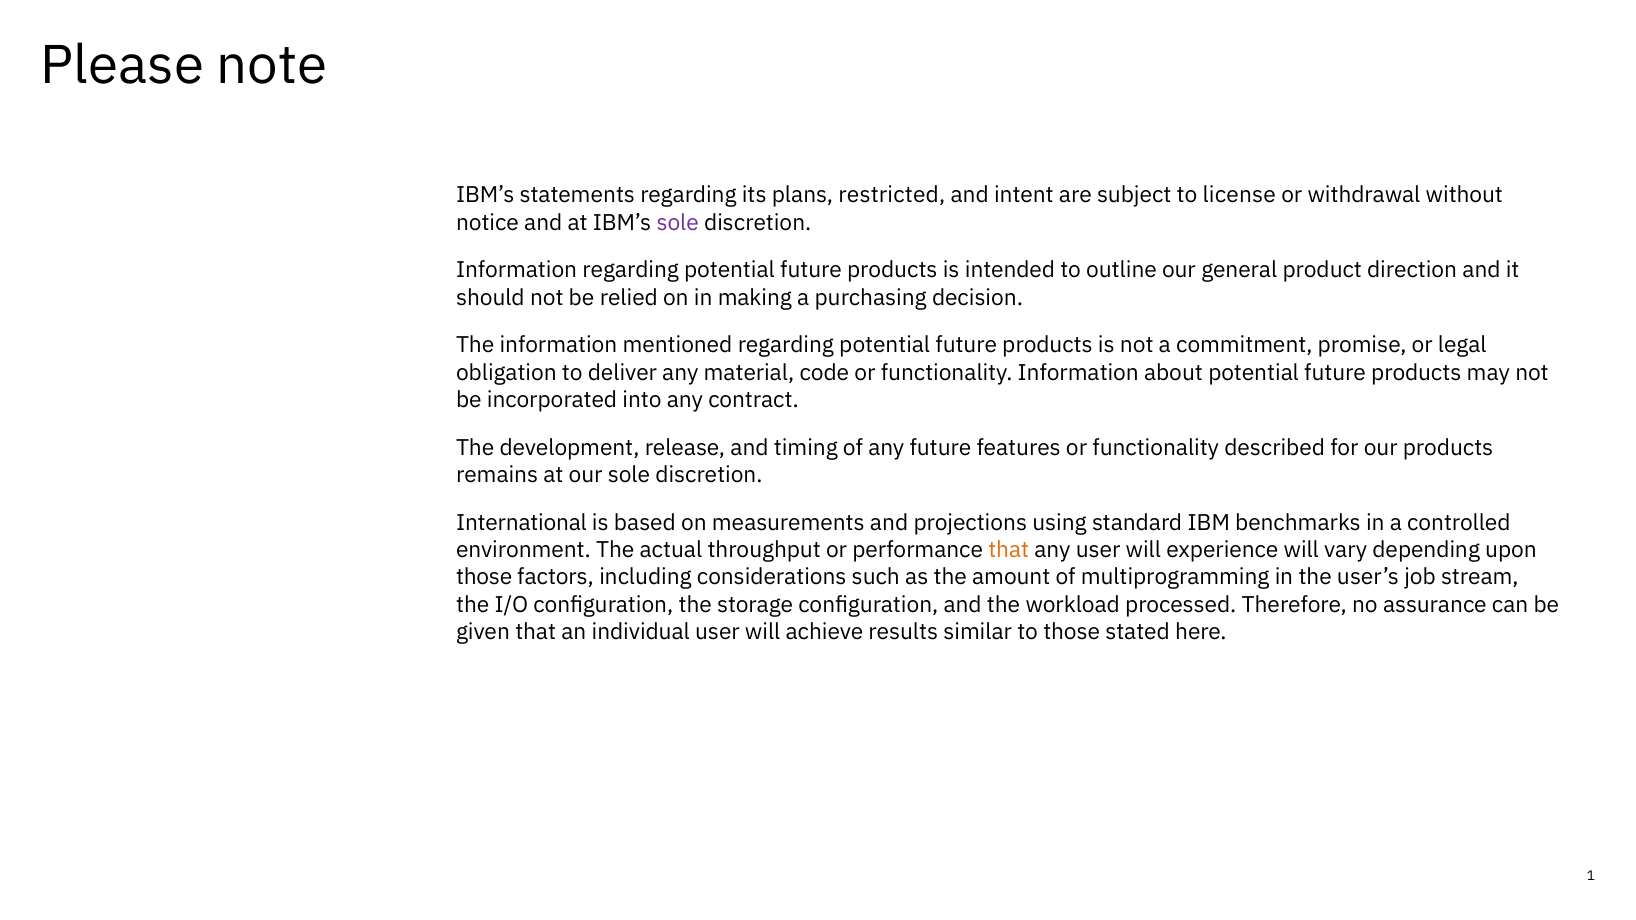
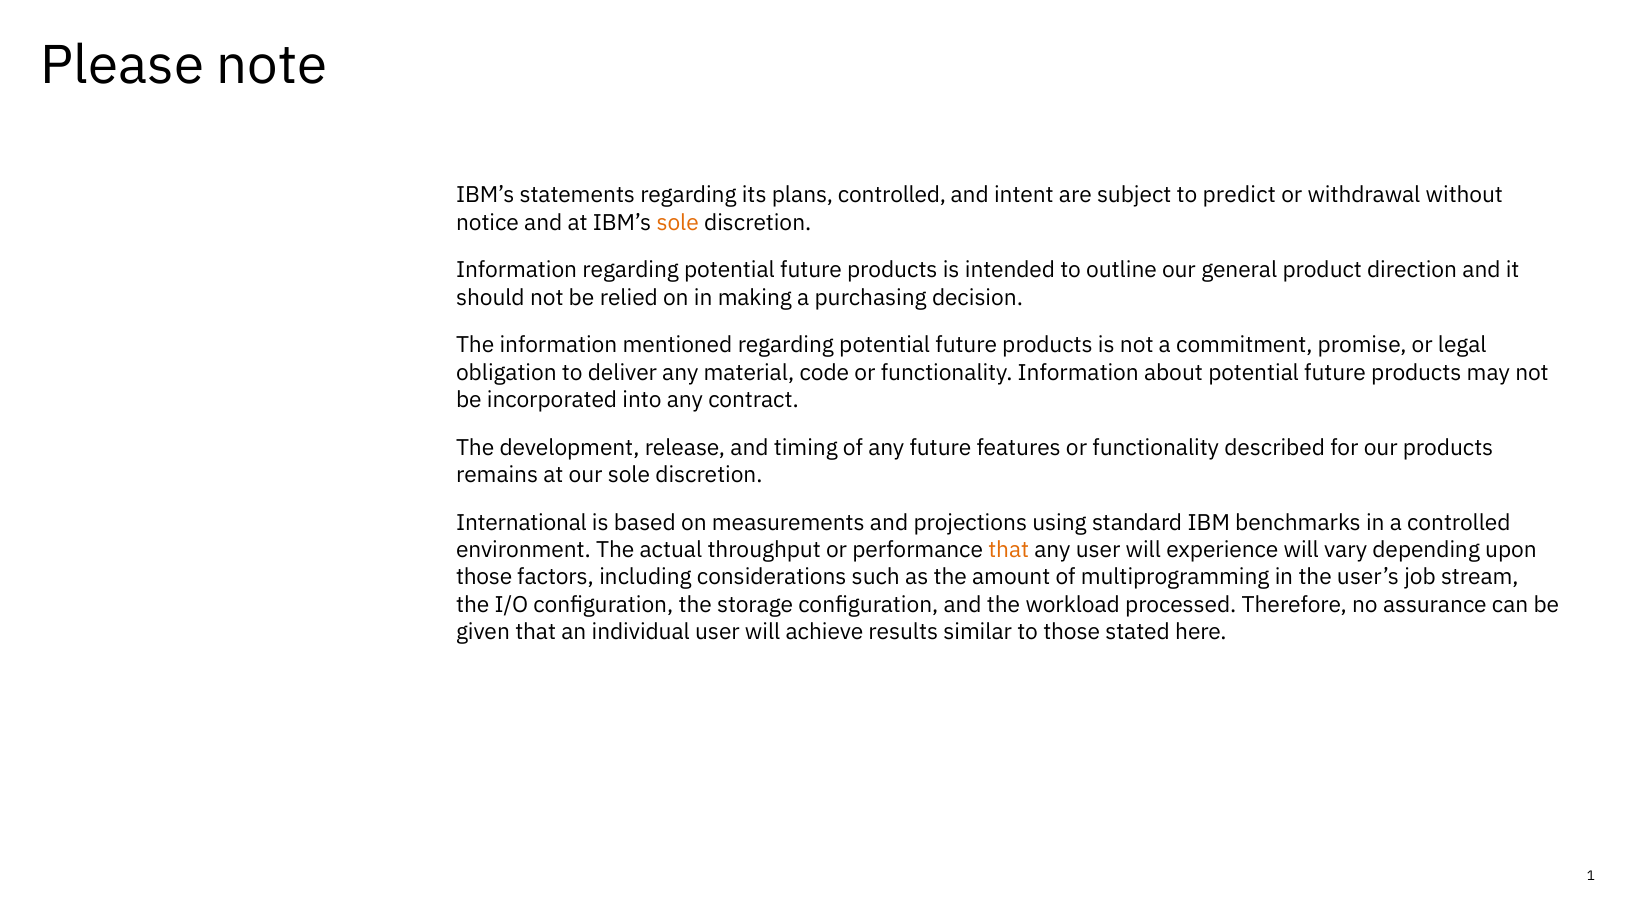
plans restricted: restricted -> controlled (892, 195)
license: license -> predict (1239, 195)
sole colour: purple -> orange (678, 223)
